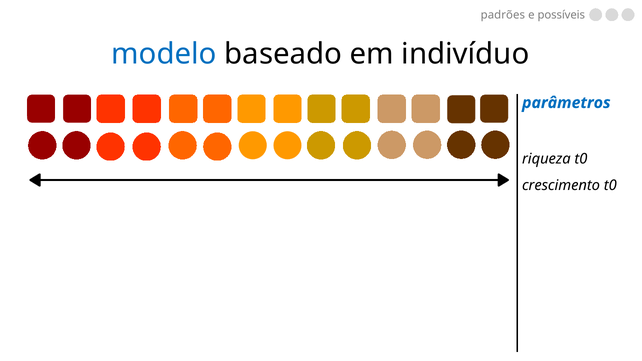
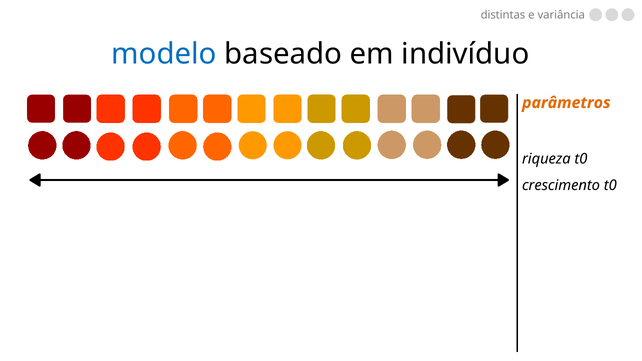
padrões: padrões -> distintas (503, 15)
possíveis: possíveis -> variância (561, 15)
parâmetros colour: blue -> orange (566, 103)
